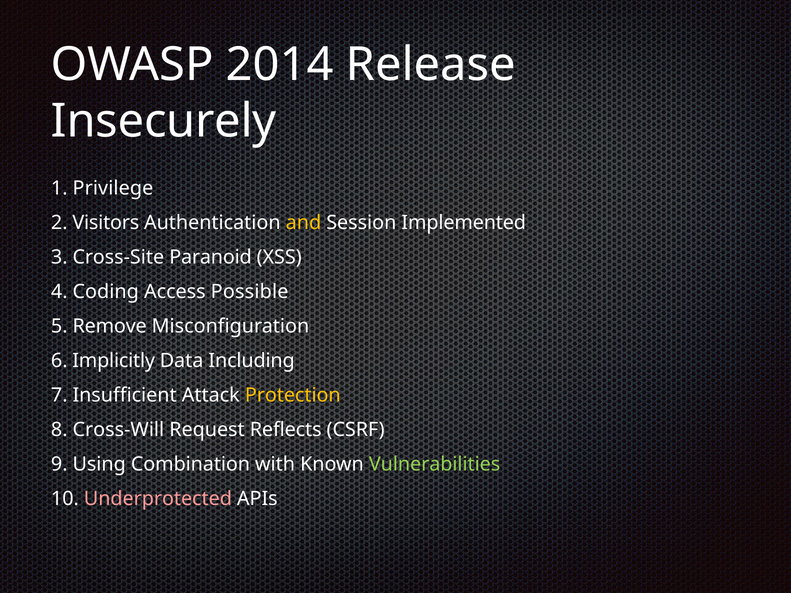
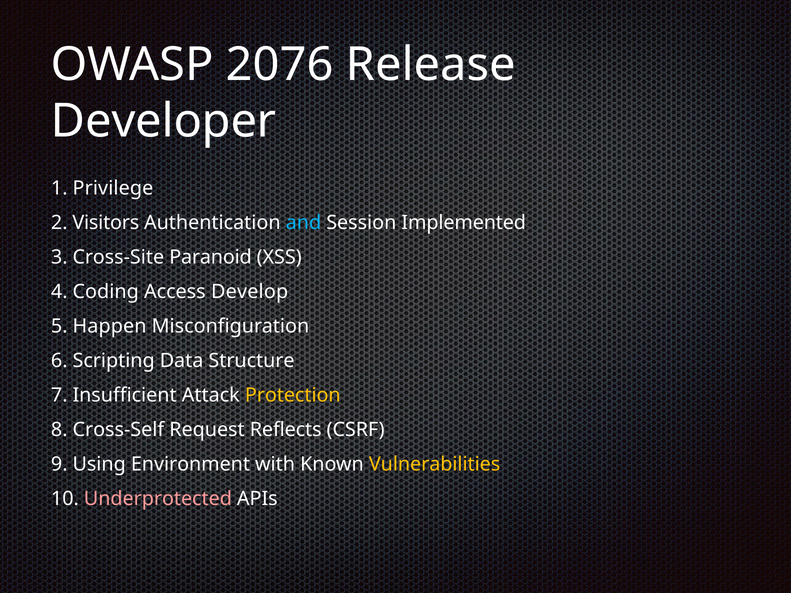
2014: 2014 -> 2076 (280, 65)
Insecurely: Insecurely -> Developer (164, 121)
and colour: yellow -> light blue (303, 223)
Possible: Possible -> Develop (250, 292)
Remove: Remove -> Happen (110, 326)
Implicitly: Implicitly -> Scripting (114, 361)
Including: Including -> Structure (252, 361)
Cross-Will: Cross-Will -> Cross-Self (118, 430)
Combination: Combination -> Environment (190, 465)
Vulnerabilities colour: light green -> yellow (435, 465)
